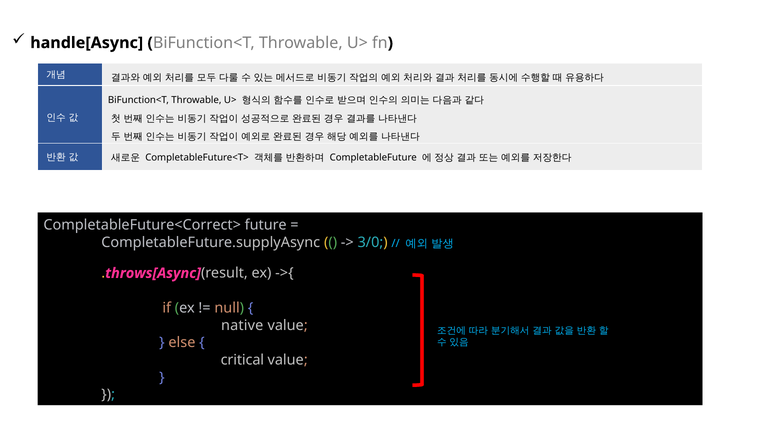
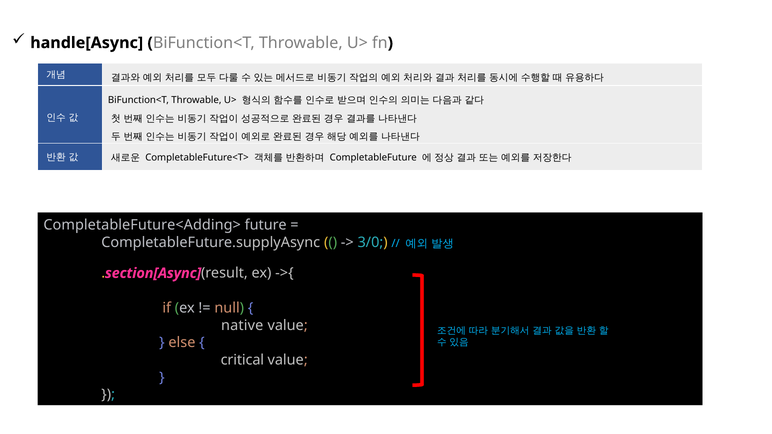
CompletableFuture<Correct>: CompletableFuture<Correct> -> CompletableFuture<Adding> (142, 225)
throws[Async: throws[Async -> section[Async (153, 273)
